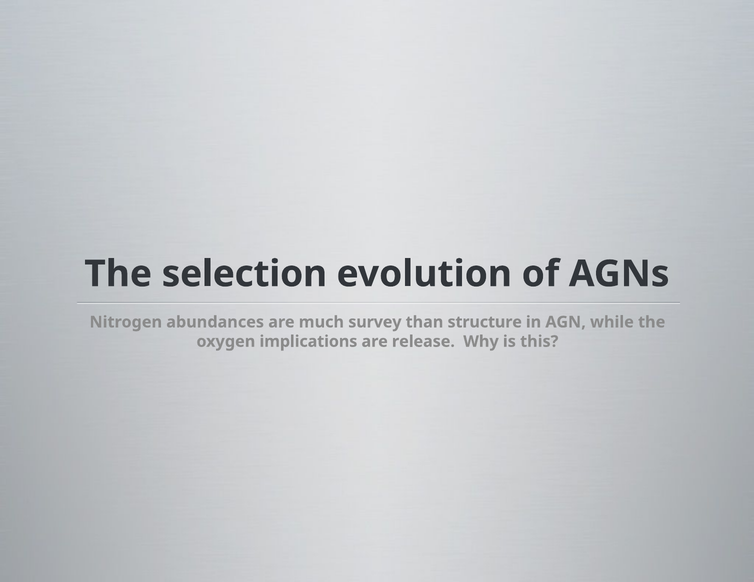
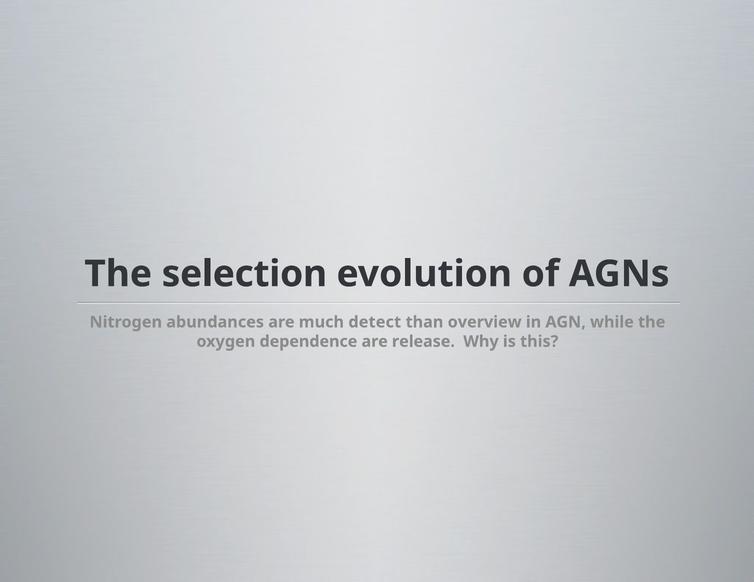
survey: survey -> detect (375, 322)
structure: structure -> overview (485, 322)
implications: implications -> dependence (308, 342)
